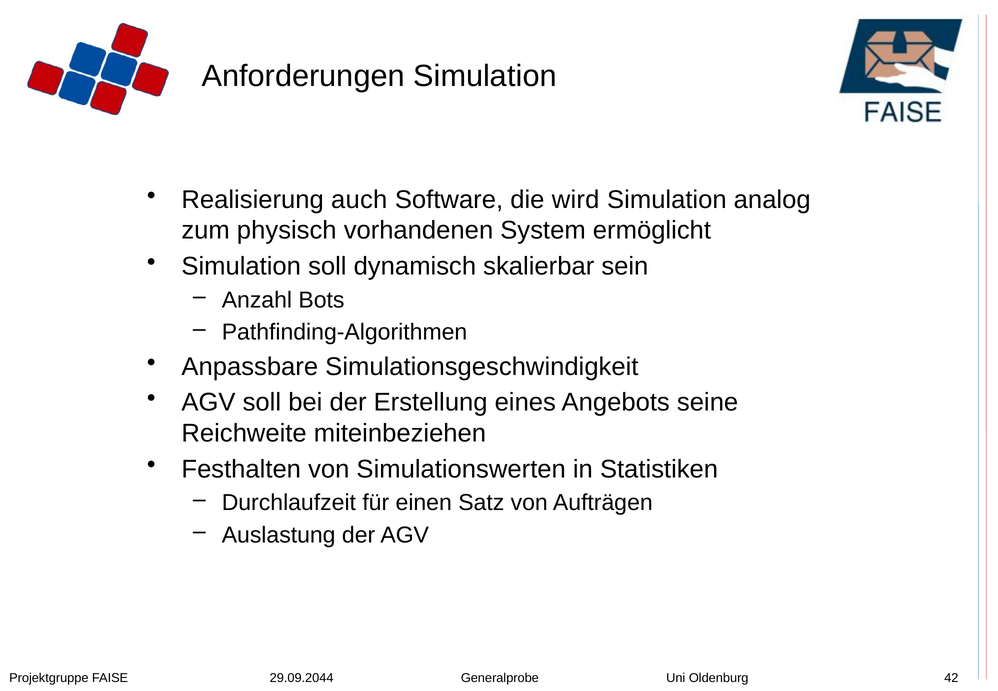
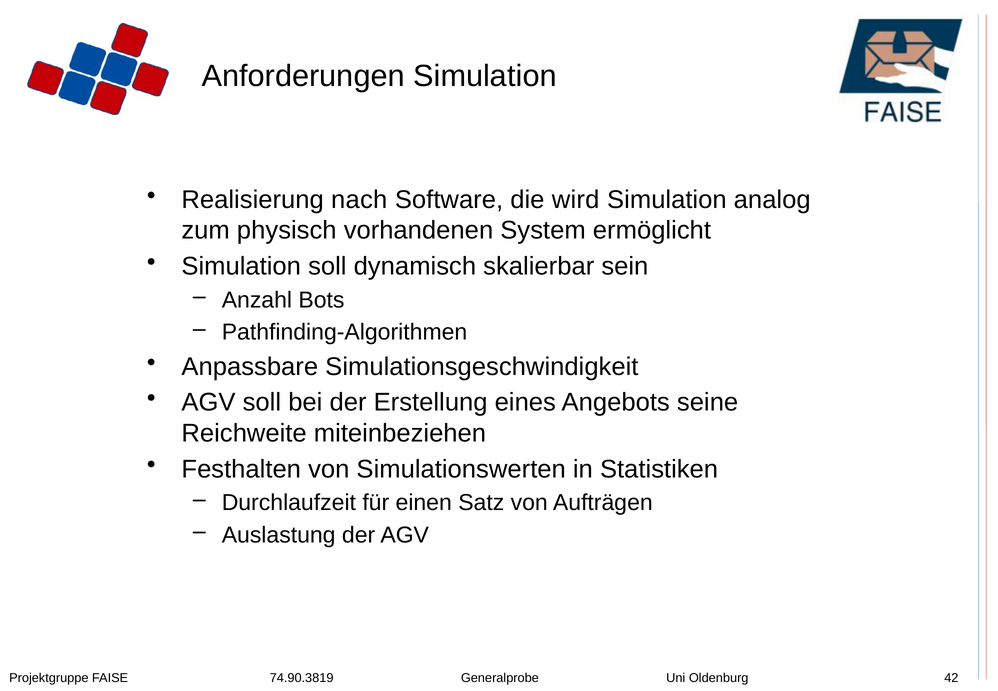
auch: auch -> nach (359, 200)
29.09.2044: 29.09.2044 -> 74.90.3819 (302, 678)
